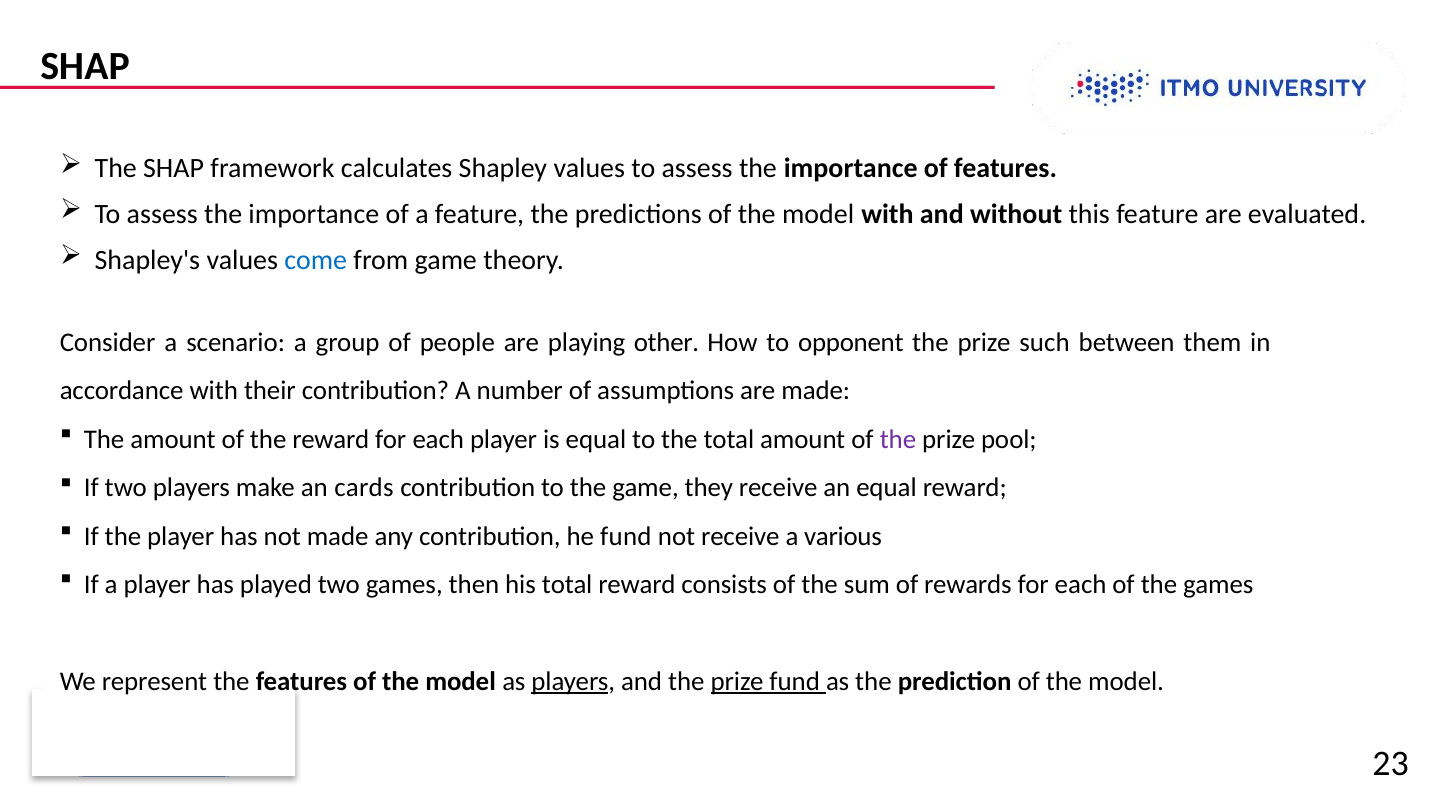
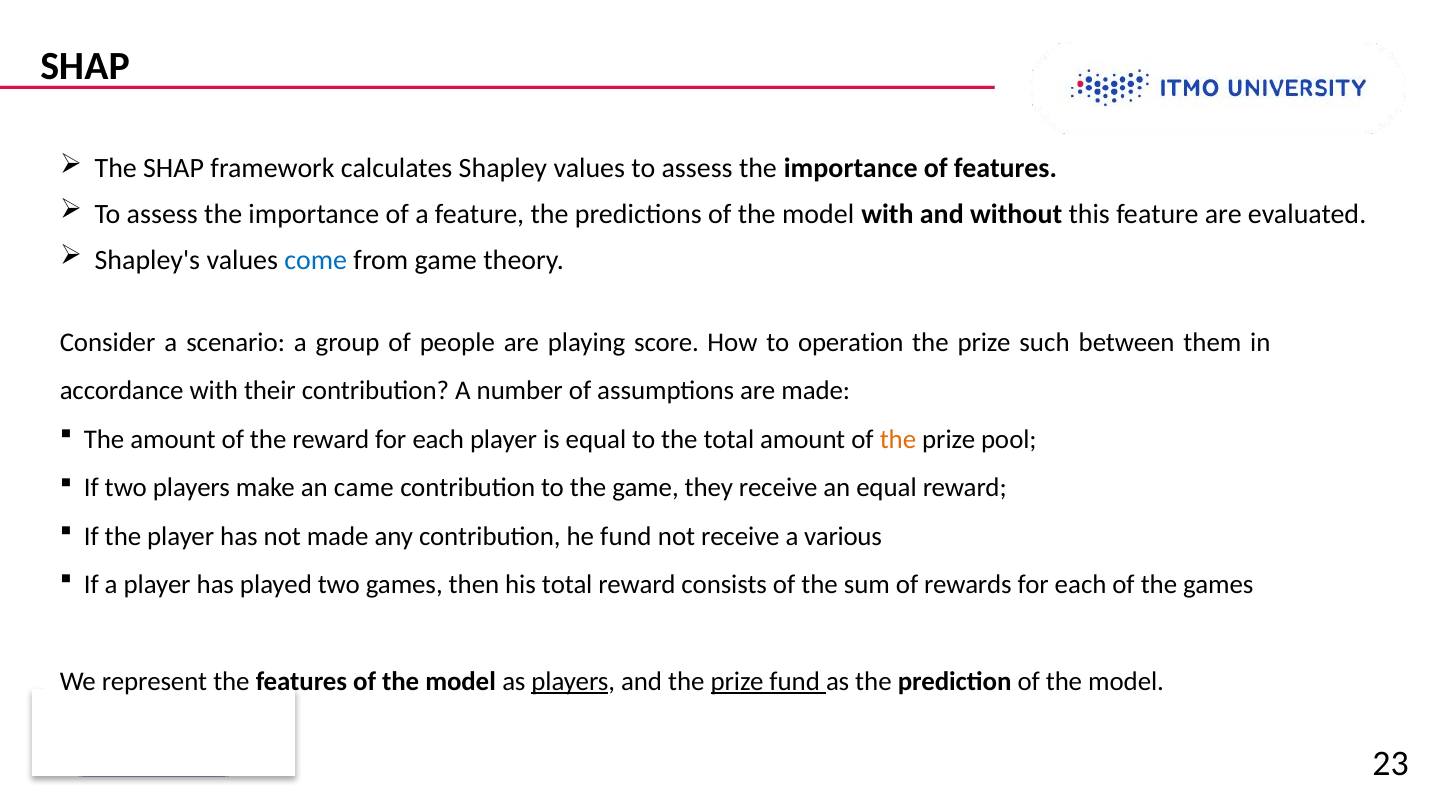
other: other -> score (666, 342)
opponent: opponent -> operation (851, 342)
the colour: purple -> orange (898, 439)
cards: cards -> came (364, 488)
